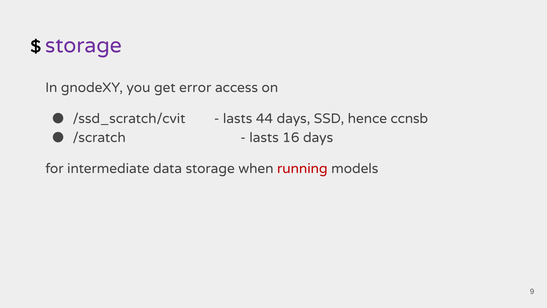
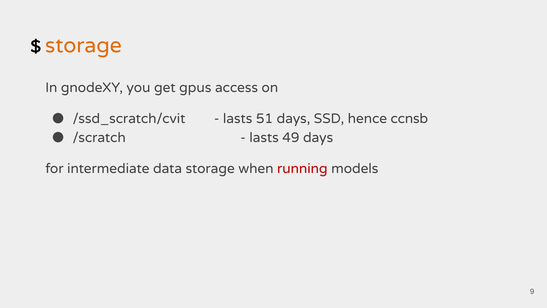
storage colour: purple -> orange (84, 46)
error: error -> gpus (195, 88)
44: 44 -> 51 (265, 119)
16: 16 -> 49 (291, 137)
